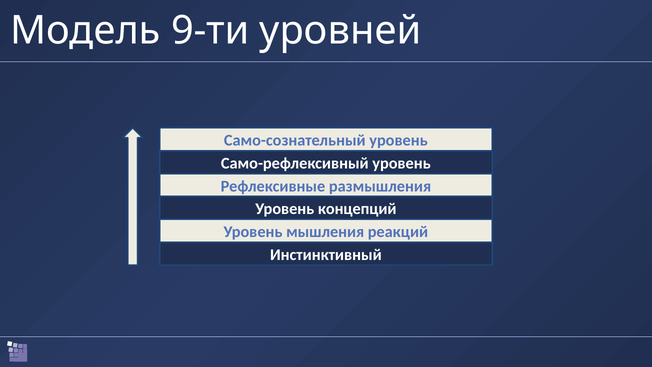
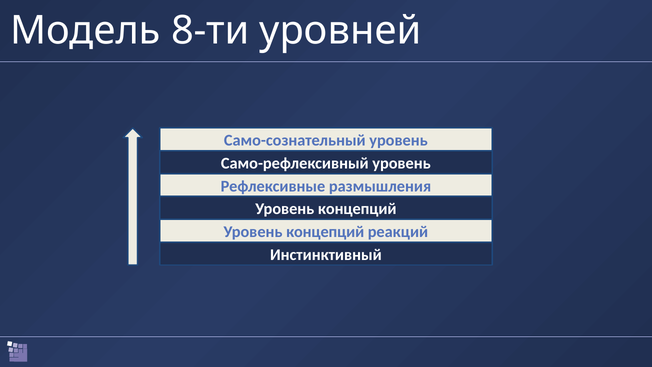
9-ти: 9-ти -> 8-ти (210, 30)
мышления: мышления -> концепций (325, 232)
